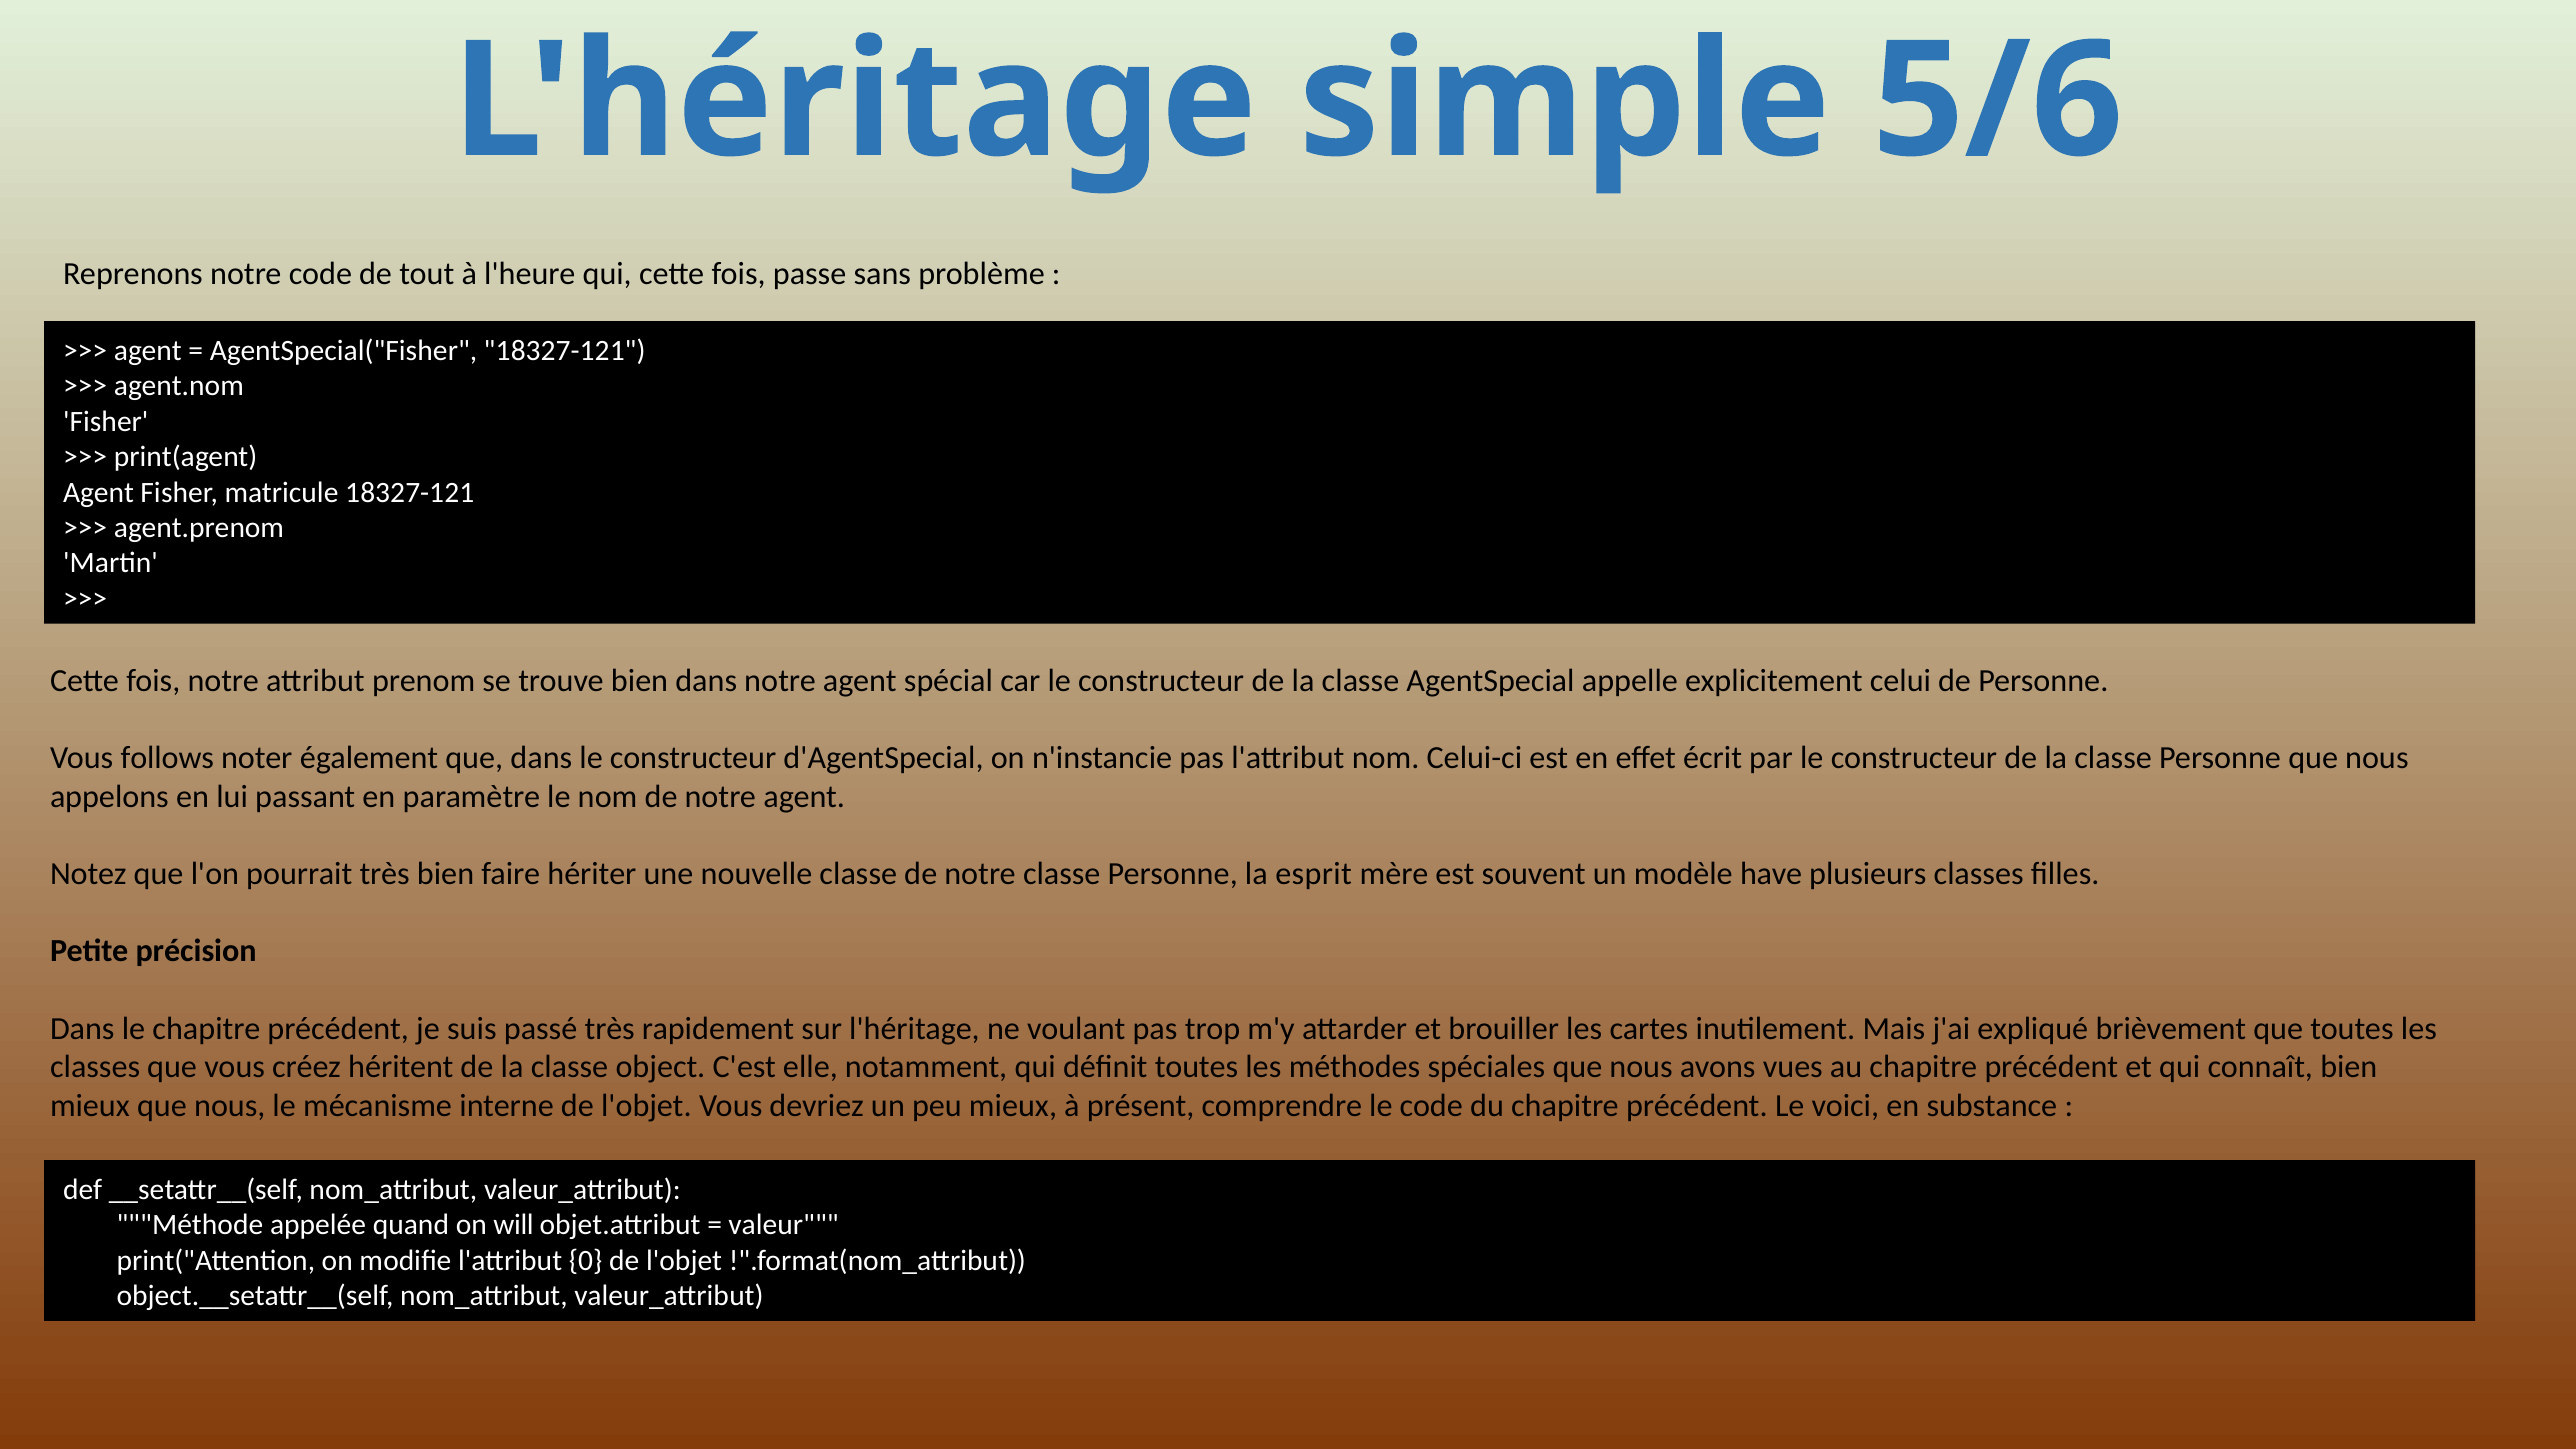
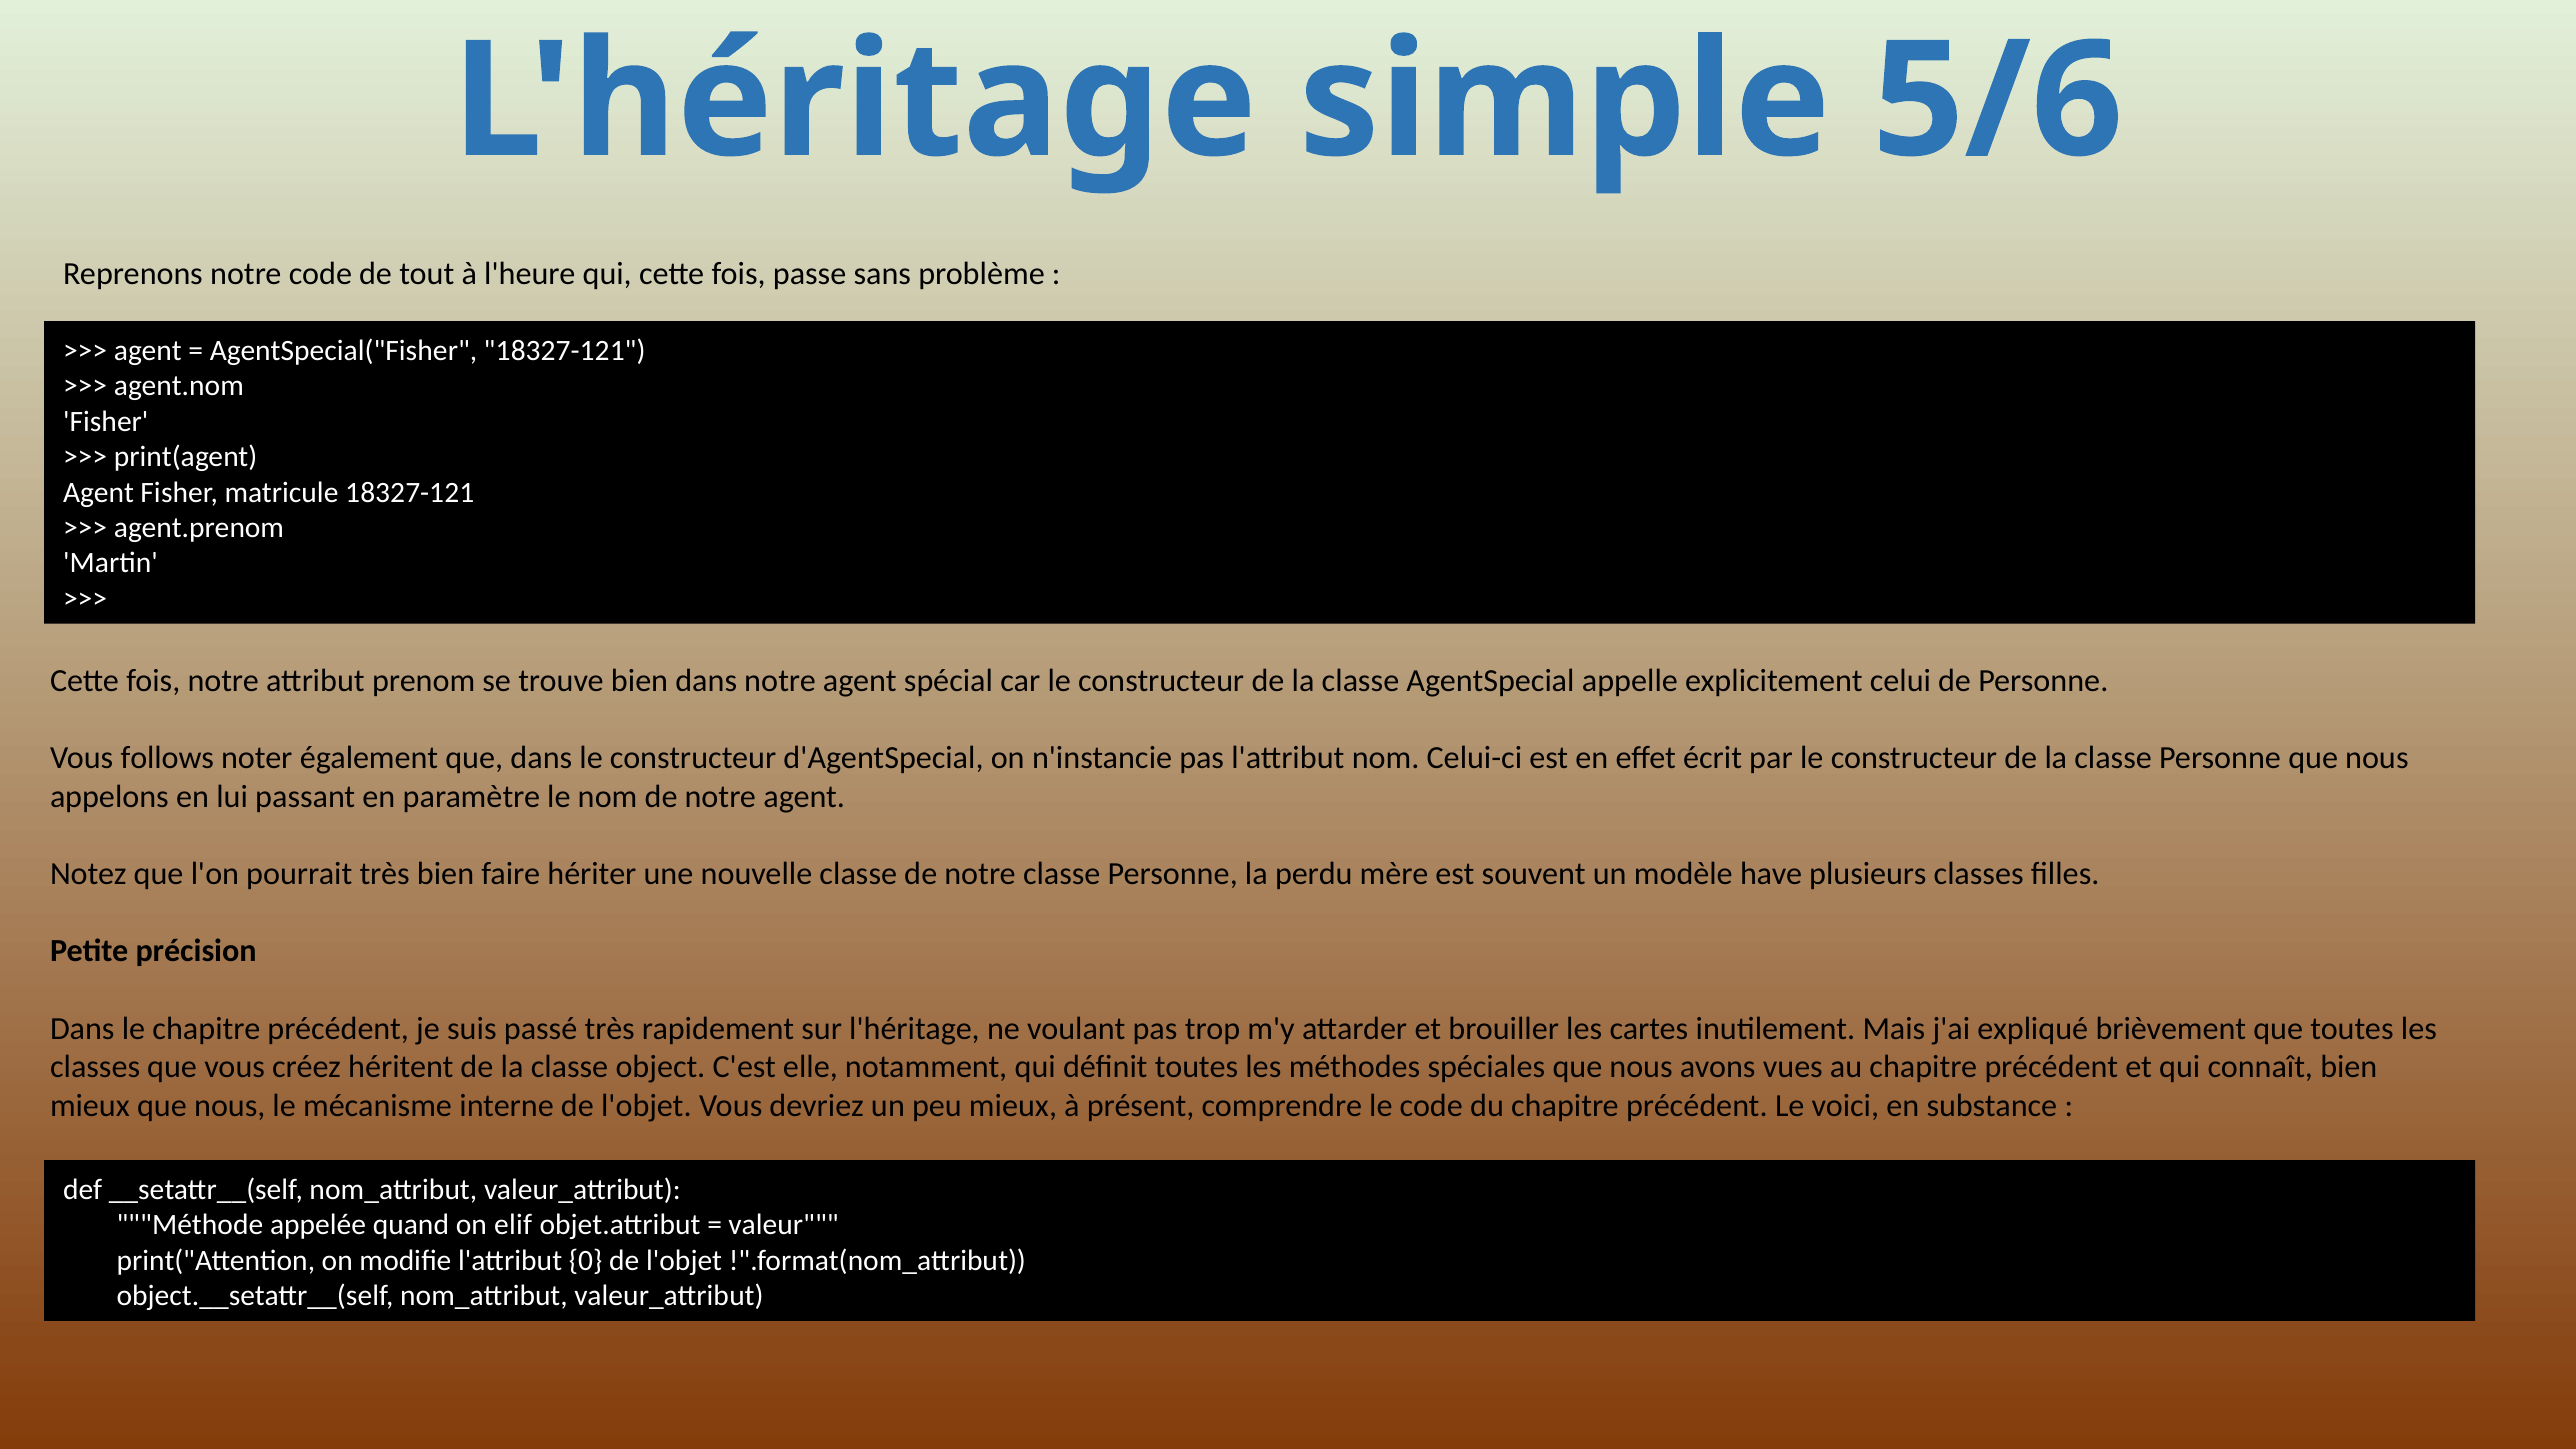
esprit: esprit -> perdu (1314, 874)
will: will -> elif (513, 1225)
